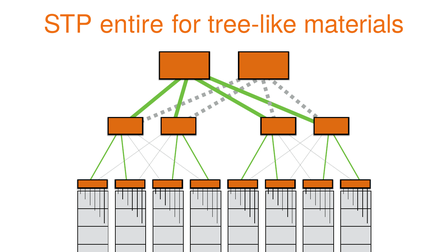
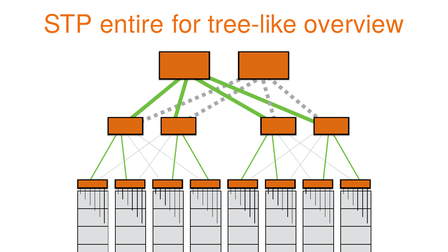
materials: materials -> overview (354, 24)
